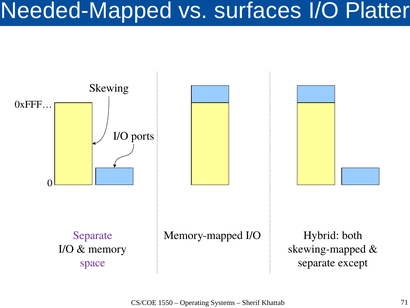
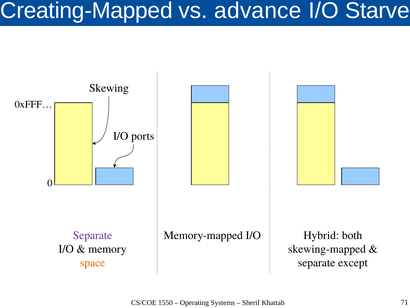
Needed-Mapped: Needed-Mapped -> Creating-Mapped (86, 11)
surfaces: surfaces -> advance (258, 11)
Platter: Platter -> Starve (377, 11)
space colour: purple -> orange (93, 262)
